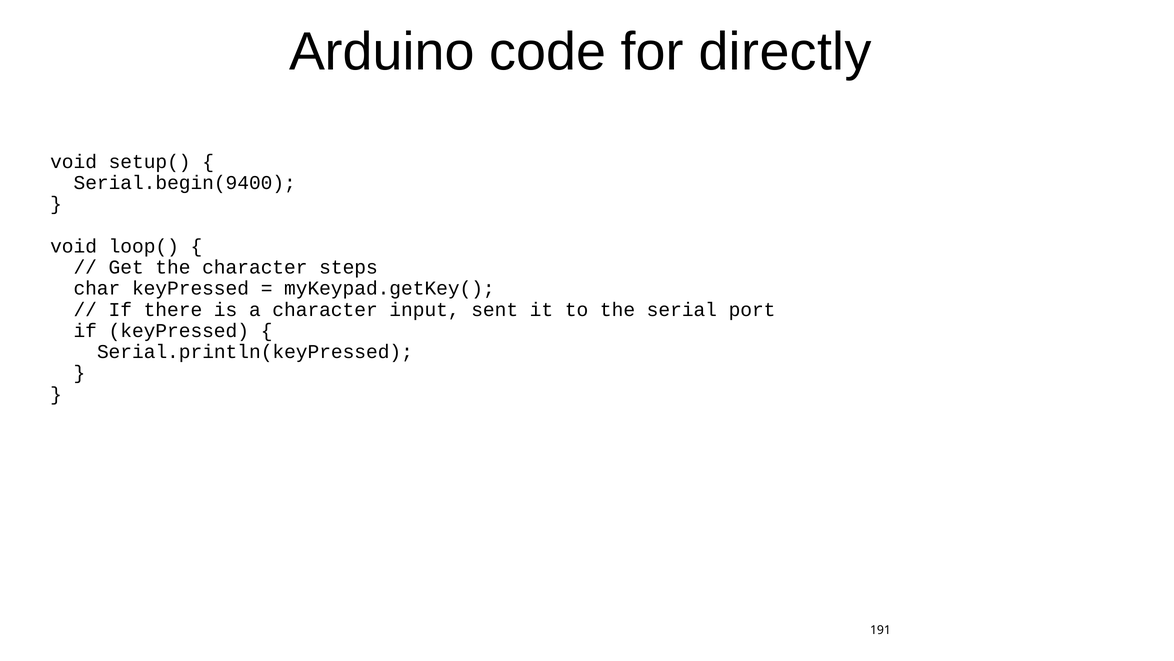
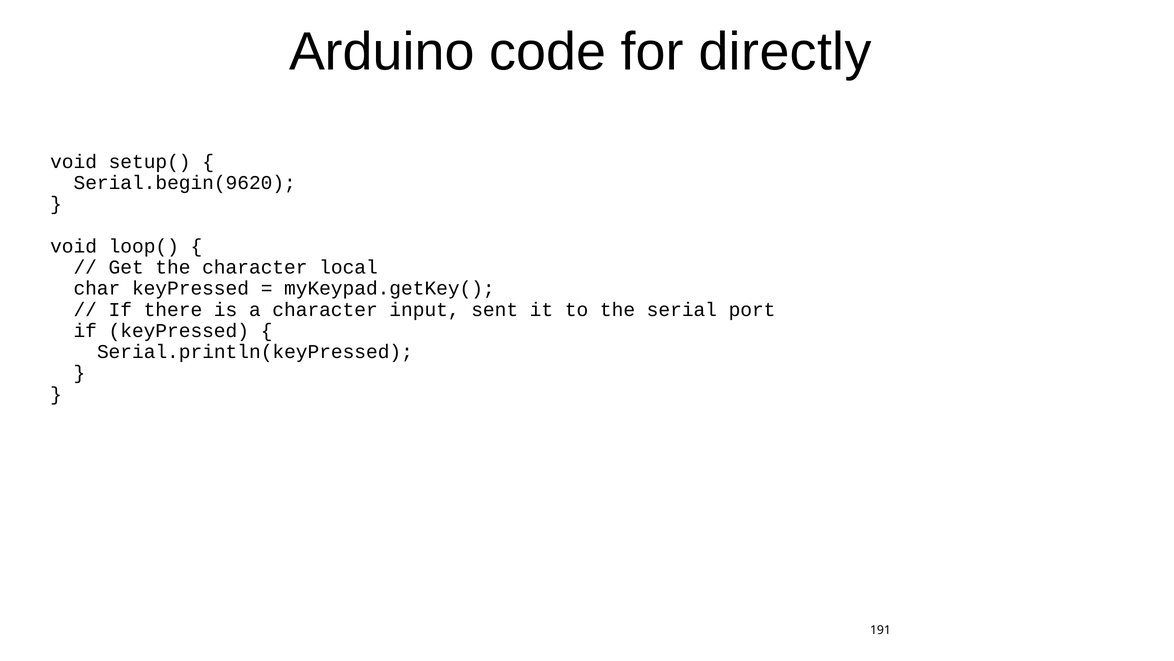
Serial.begin(9400: Serial.begin(9400 -> Serial.begin(9620 (185, 183)
steps: steps -> local (349, 267)
